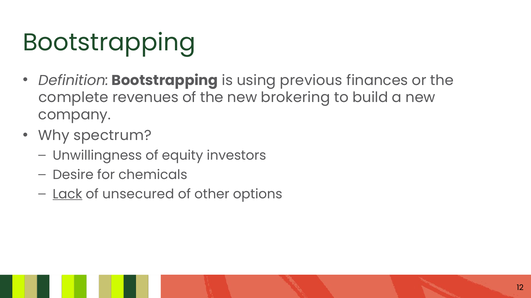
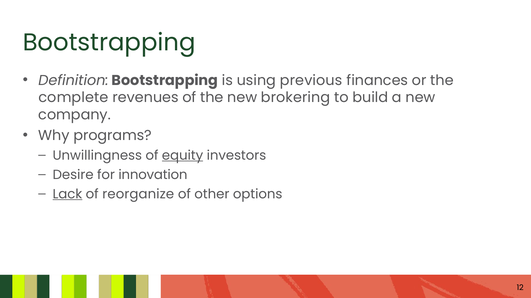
spectrum: spectrum -> programs (113, 136)
equity underline: none -> present (183, 156)
chemicals: chemicals -> innovation (153, 175)
unsecured: unsecured -> reorganize (138, 194)
